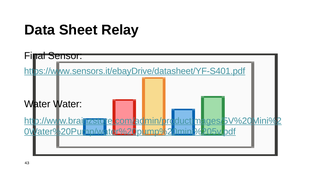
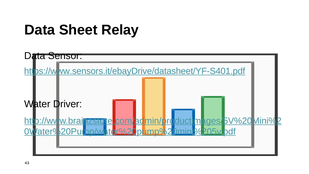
Final: Final -> Data (35, 56)
Water Water: Water -> Driver (68, 104)
